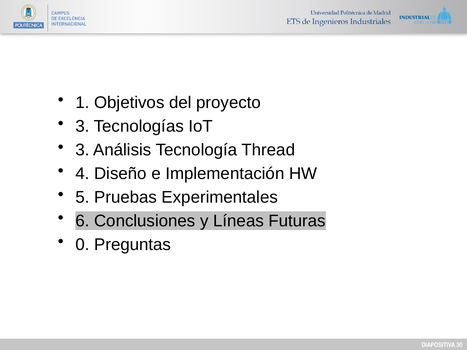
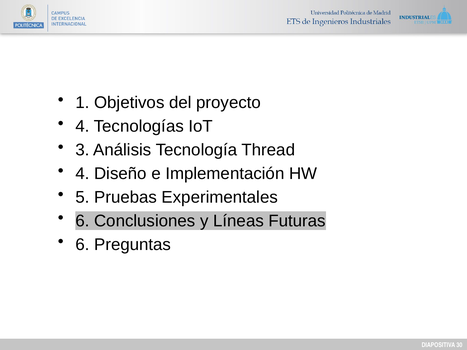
3: 3 -> 4 (82, 126)
0: 0 -> 6 (82, 245)
